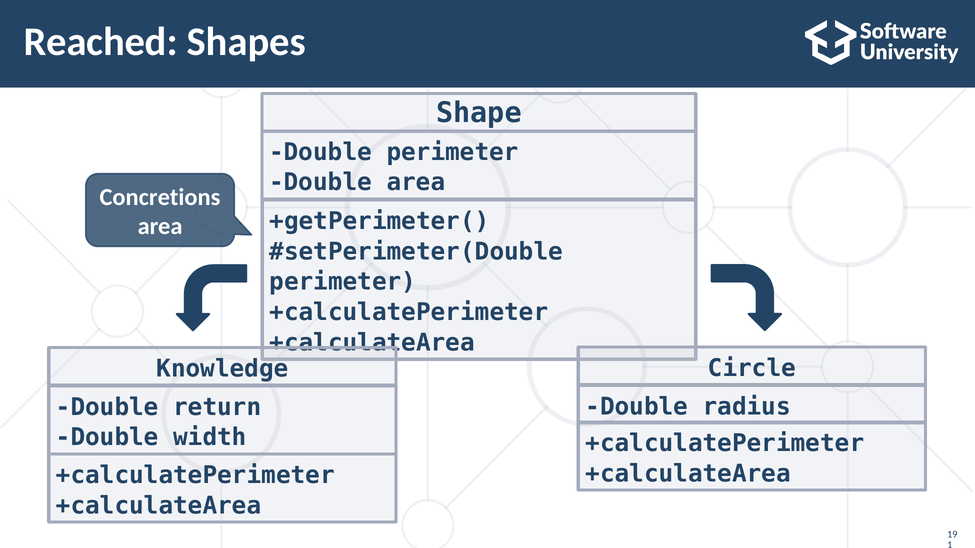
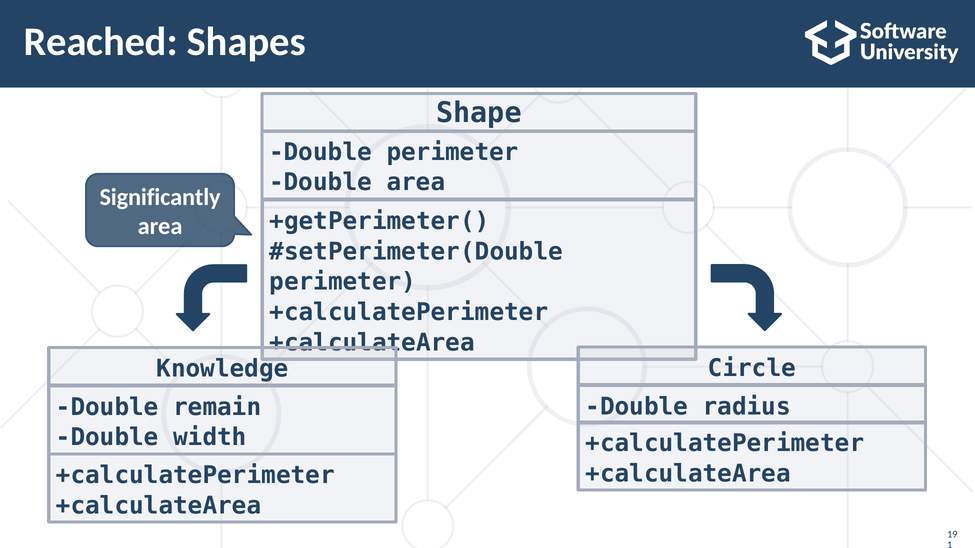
Concretions: Concretions -> Significantly (160, 197)
return: return -> remain (217, 407)
